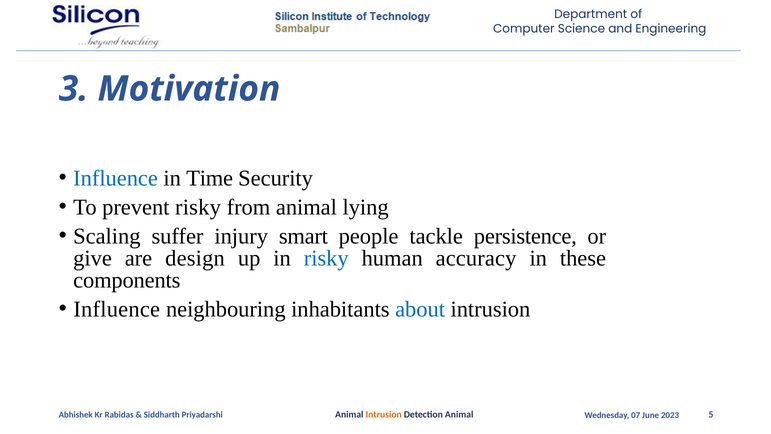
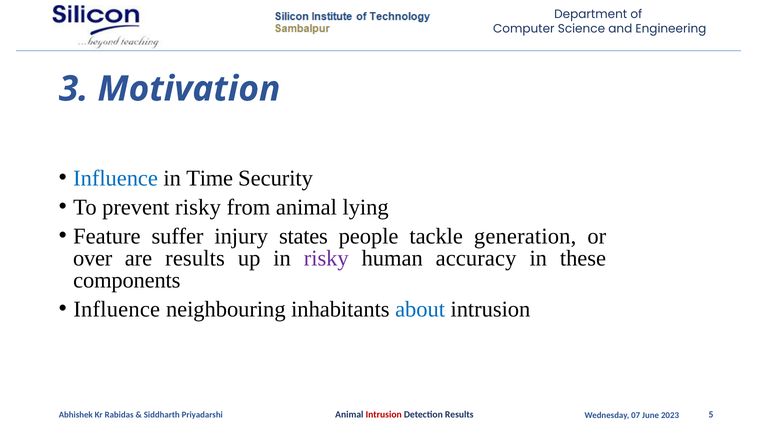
Scaling: Scaling -> Feature (107, 236)
smart: smart -> states (303, 236)
persistence: persistence -> generation (525, 236)
give: give -> over (93, 258)
are design: design -> results (195, 258)
risky colour: blue -> purple (326, 258)
Intrusion colour: orange -> red (384, 414)
Detection Animal: Animal -> Results (459, 414)
